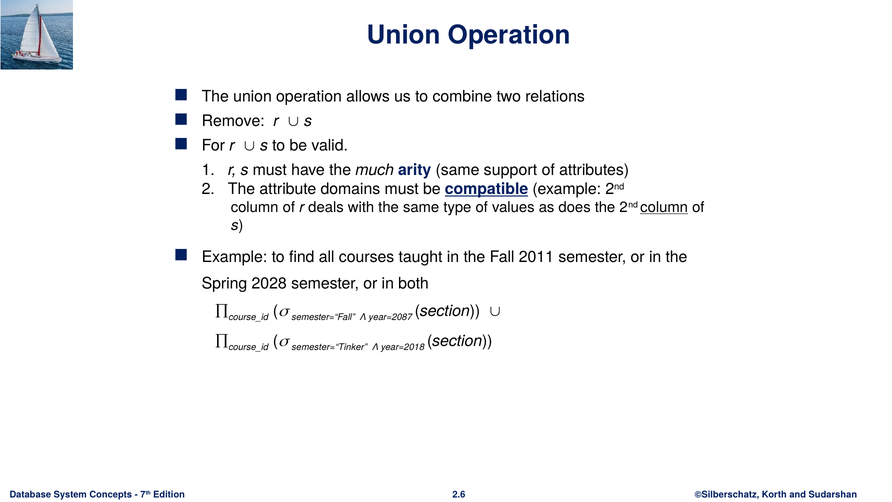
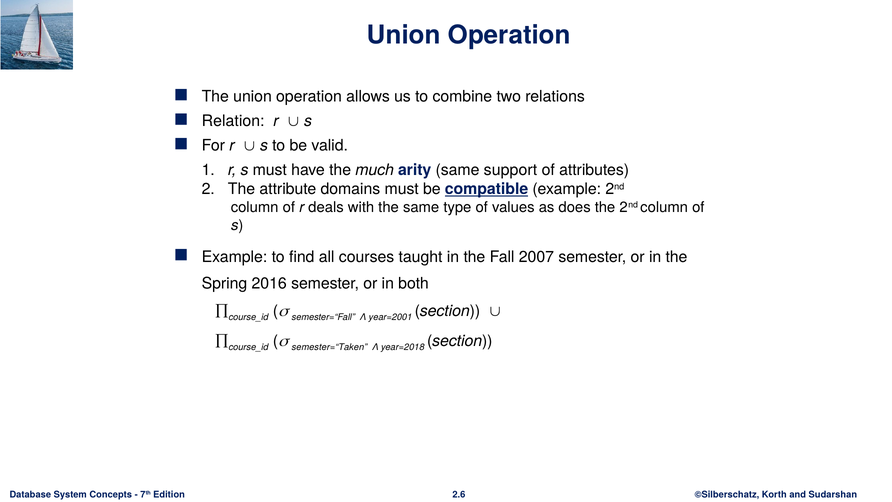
Remove: Remove -> Relation (233, 121)
column underline: present -> none (664, 207)
2011: 2011 -> 2007 (536, 257)
2028: 2028 -> 2016 (269, 283)
year=2087: year=2087 -> year=2001 (390, 317)
semester=“Tinker: semester=“Tinker -> semester=“Taken (329, 347)
